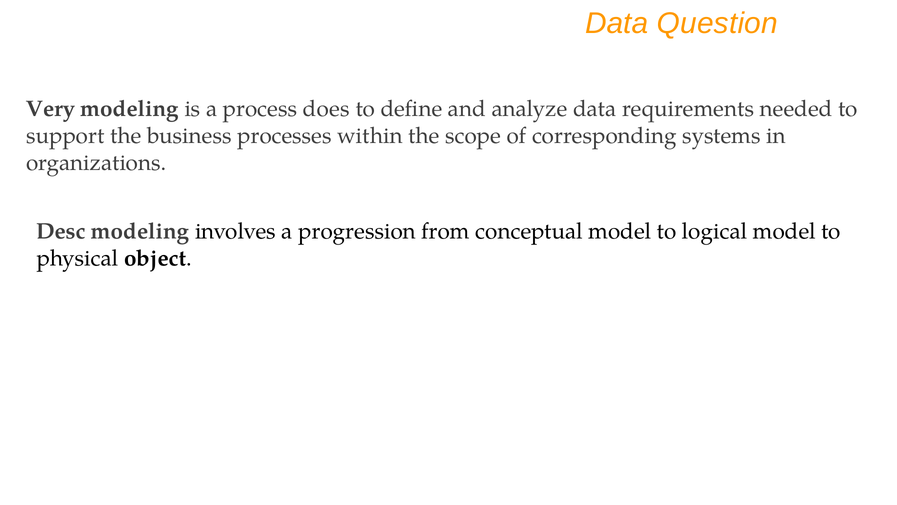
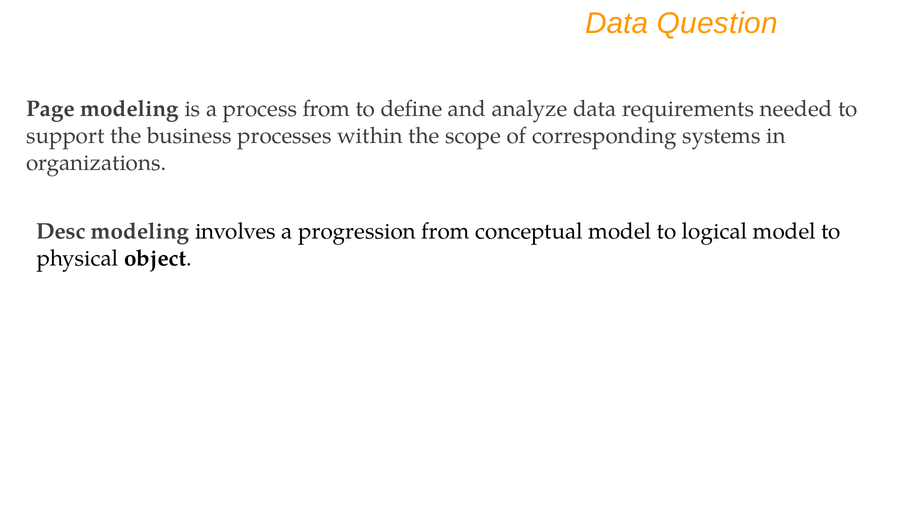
Very: Very -> Page (50, 109)
process does: does -> from (326, 109)
